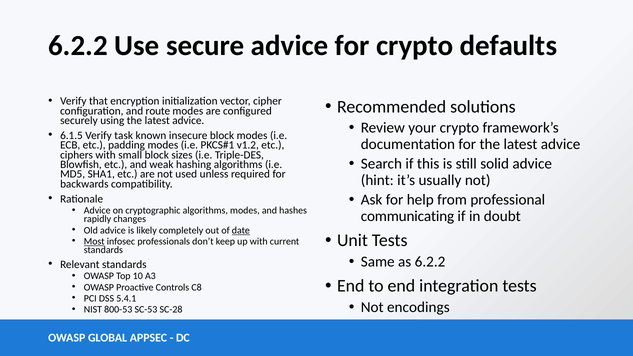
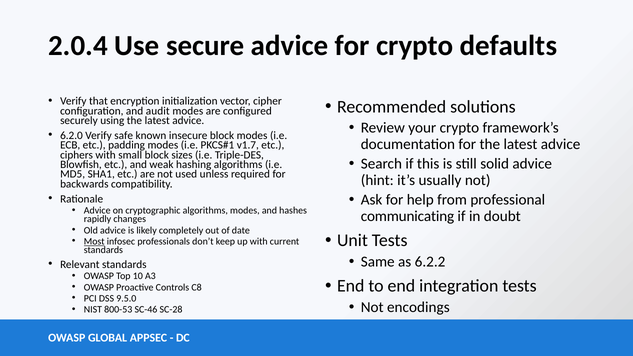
6.2.2: 6.2.2 -> 2.0.4 (78, 45)
route: route -> audit (158, 111)
6.1.5: 6.1.5 -> 6.2.0 (71, 136)
task: task -> safe (124, 136)
v1.2: v1.2 -> v1.7 (248, 145)
date underline: present -> none (241, 230)
5.4.1: 5.4.1 -> 9.5.0 (126, 299)
SC-53: SC-53 -> SC-46 (146, 310)
